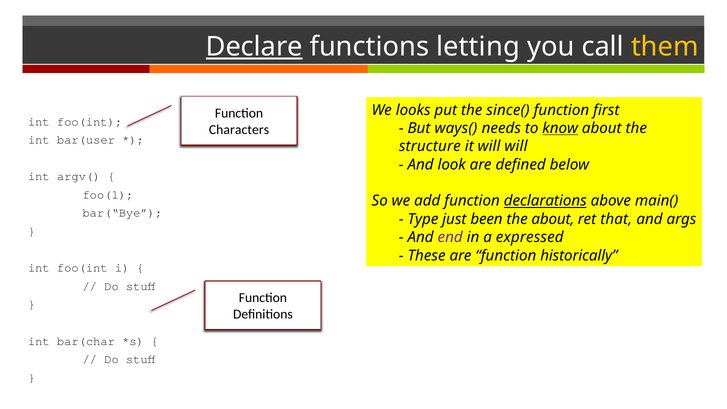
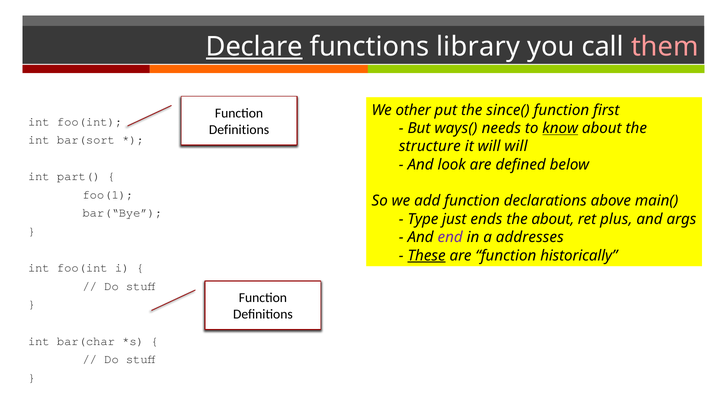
letting: letting -> library (478, 47)
them colour: yellow -> pink (665, 47)
looks: looks -> other (413, 110)
Characters: Characters -> Definitions (239, 130)
bar(user: bar(user -> bar(sort (86, 140)
argv(: argv( -> part( (79, 176)
declarations underline: present -> none (545, 201)
been: been -> ends (486, 219)
that: that -> plus (616, 219)
expressed: expressed -> addresses (530, 237)
These underline: none -> present (427, 255)
